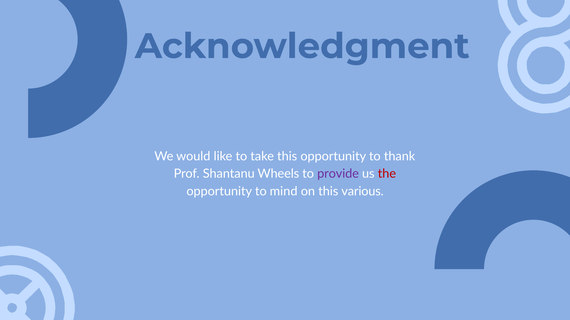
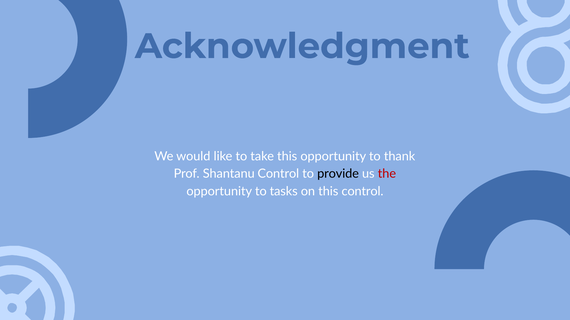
Shantanu Wheels: Wheels -> Control (278, 174)
provide colour: purple -> black (338, 174)
mind: mind -> tasks (284, 192)
this various: various -> control (362, 192)
